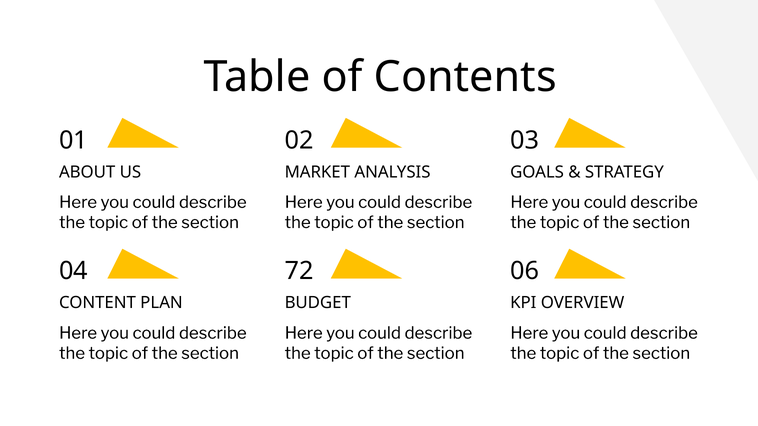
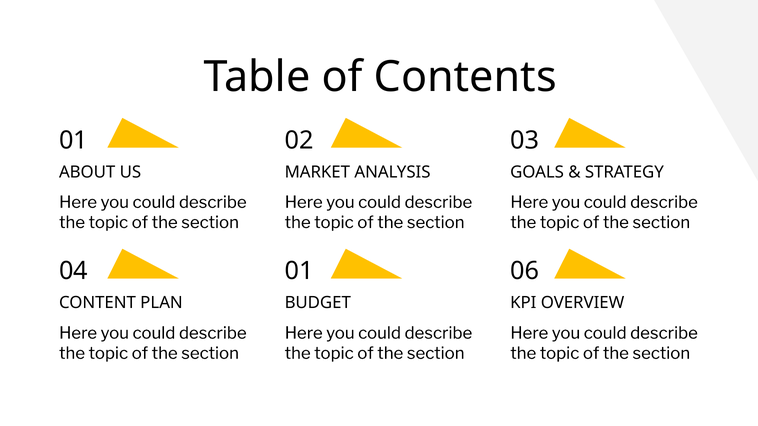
04 72: 72 -> 01 (299, 271)
